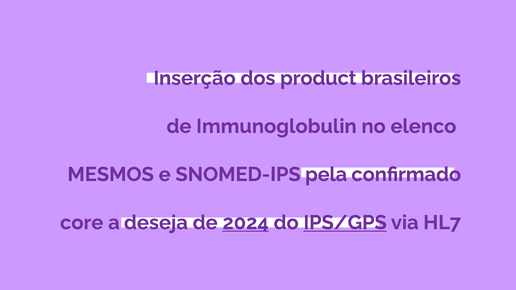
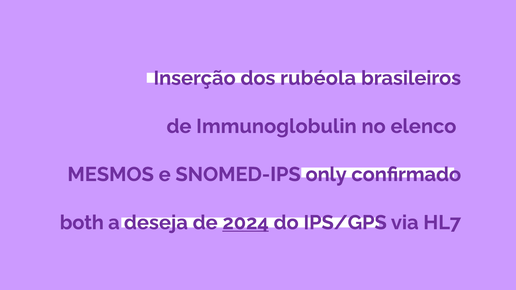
product: product -> rubéola (318, 78)
pela: pela -> only (326, 175)
core: core -> both (82, 223)
IPS/GPS underline: present -> none (345, 223)
